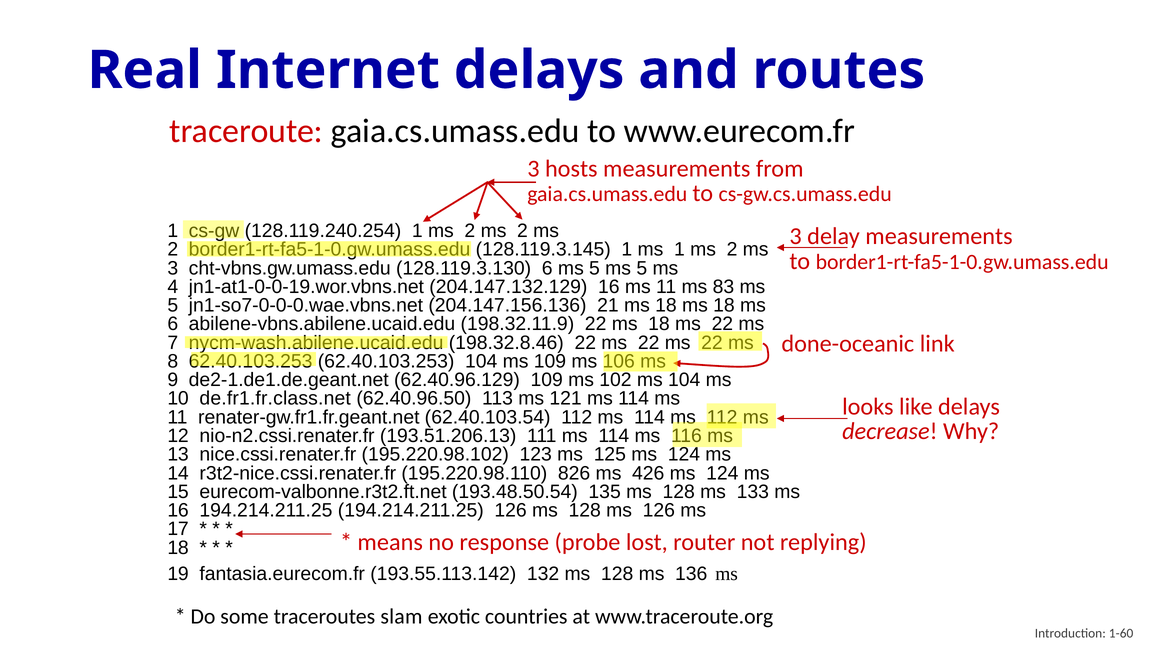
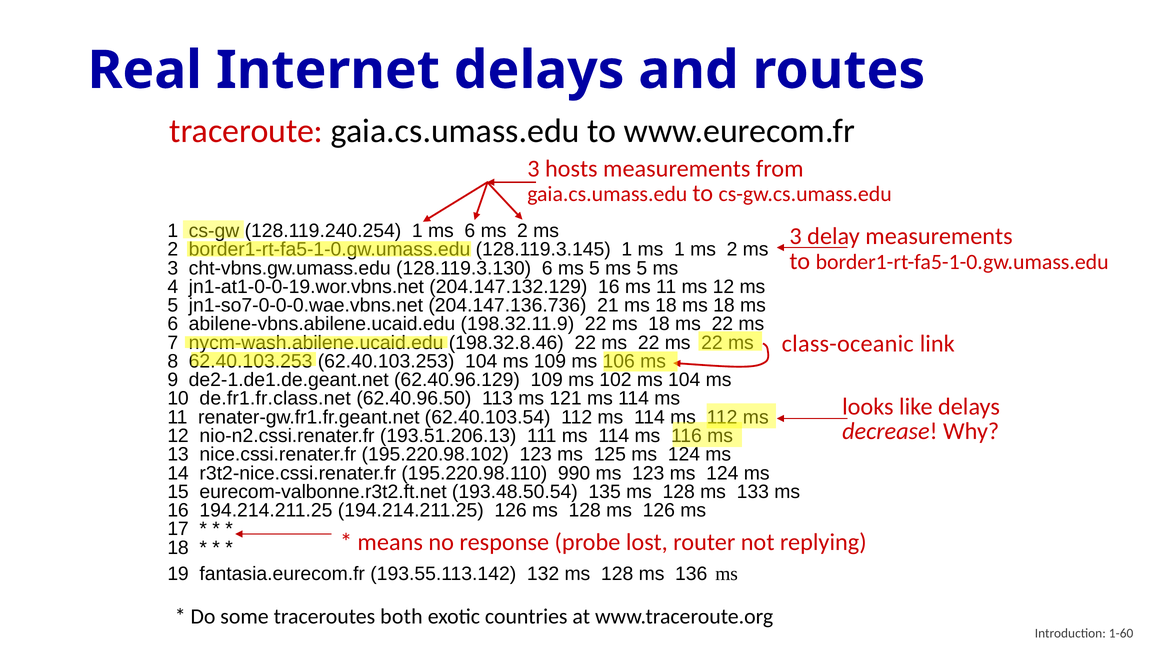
128.119.240.254 1 ms 2: 2 -> 6 (470, 231)
11 ms 83: 83 -> 12 (723, 287)
204.147.156.136: 204.147.156.136 -> 204.147.136.736 (507, 305)
done-oceanic: done-oceanic -> class-oceanic (848, 343)
826: 826 -> 990 (574, 473)
ms 426: 426 -> 123 (648, 473)
slam: slam -> both (401, 617)
